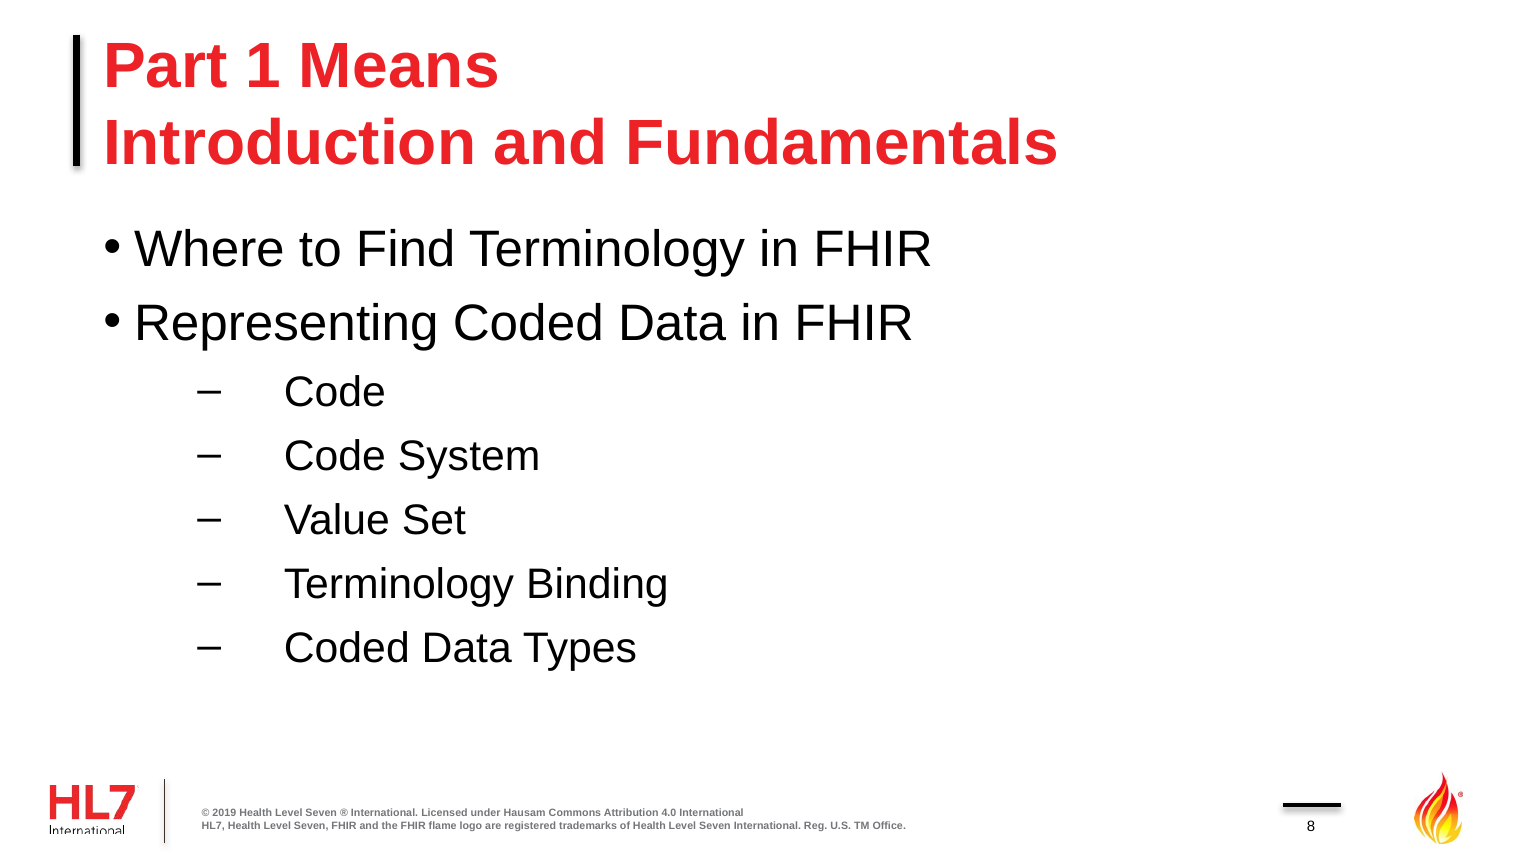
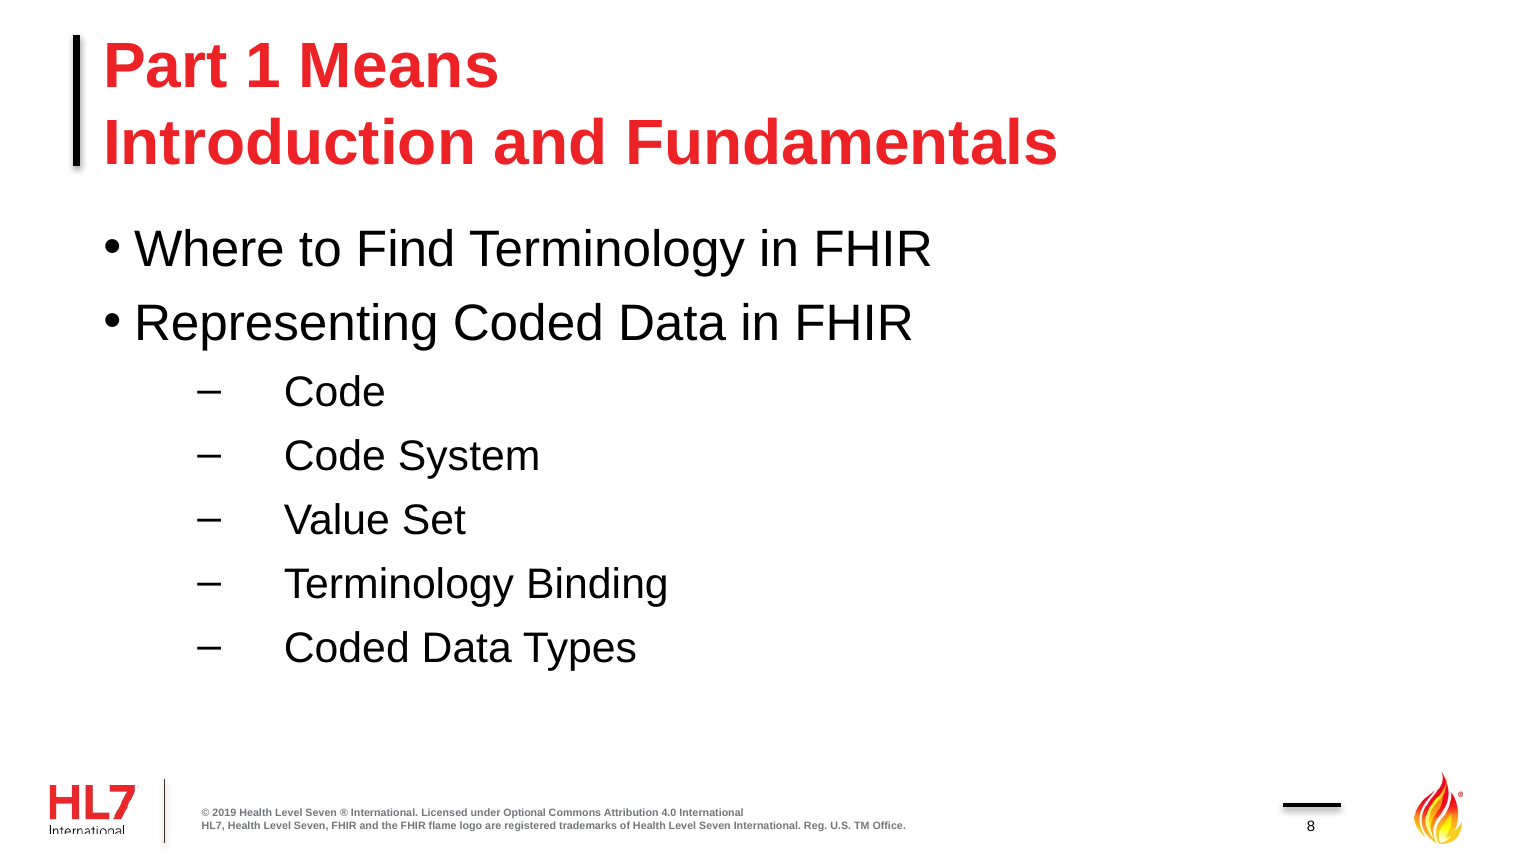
Hausam: Hausam -> Optional (525, 814)
